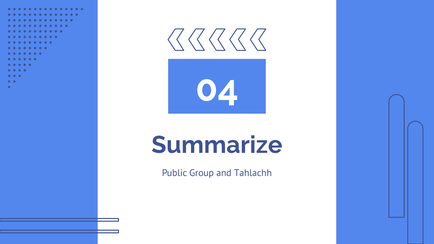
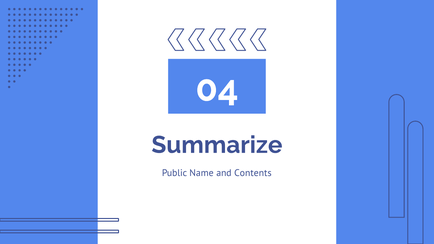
Group: Group -> Name (201, 173)
Tahlachh: Tahlachh -> Contents (253, 173)
